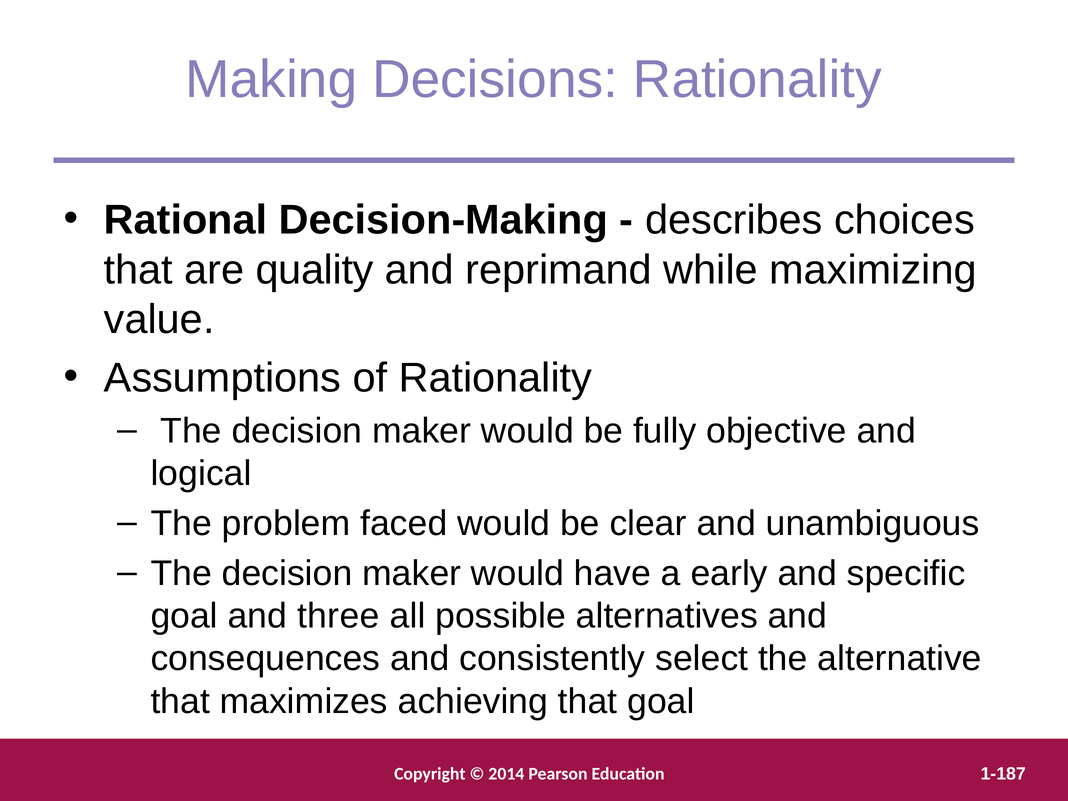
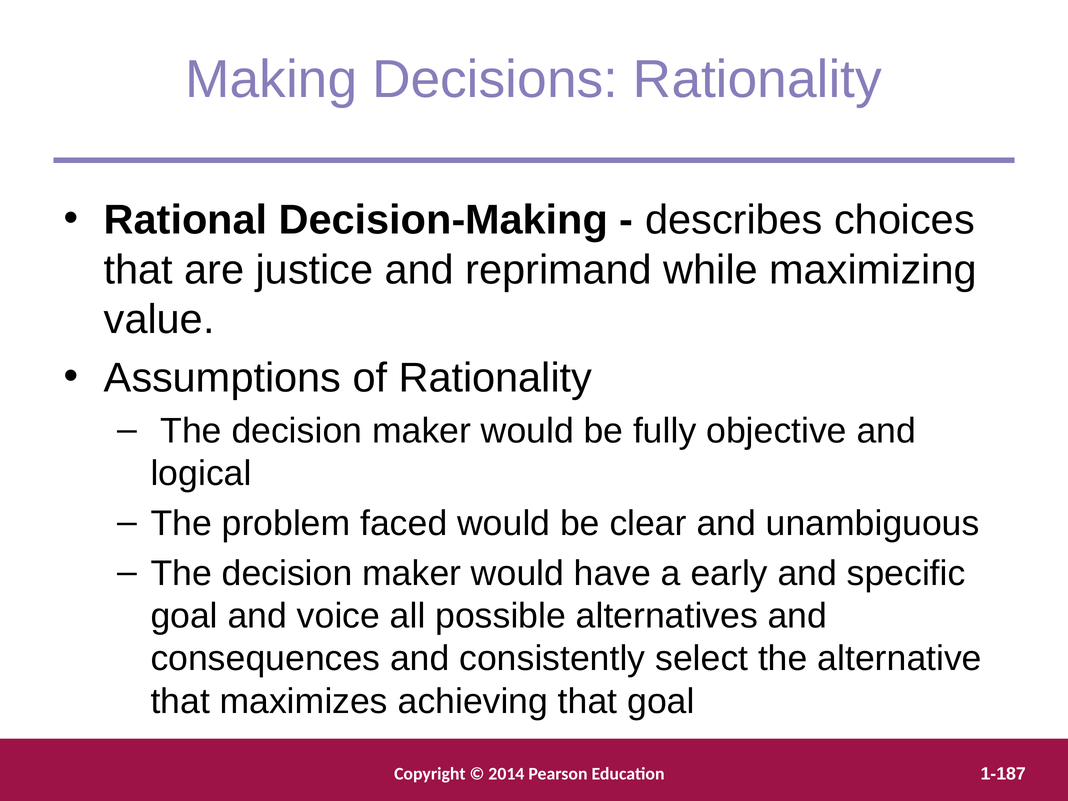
quality: quality -> justice (315, 270)
three: three -> voice (339, 616)
